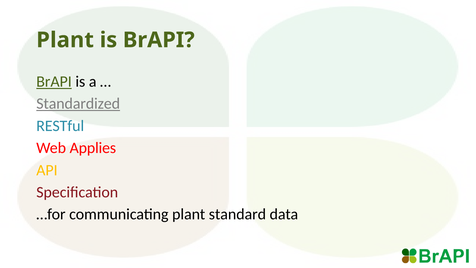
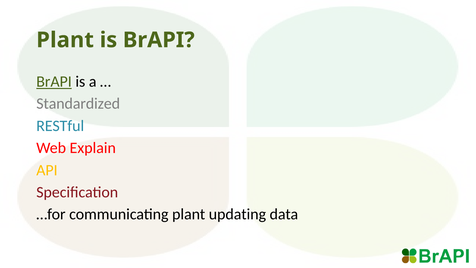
Standardized underline: present -> none (78, 104)
Applies: Applies -> Explain (93, 148)
standard: standard -> updating (237, 214)
